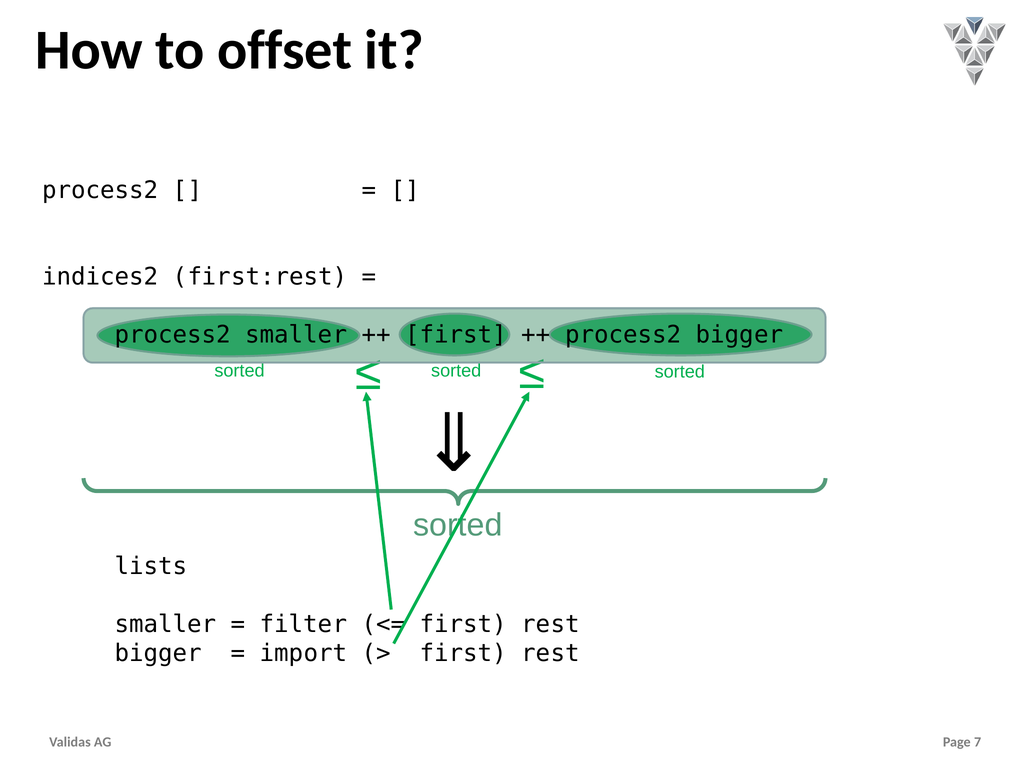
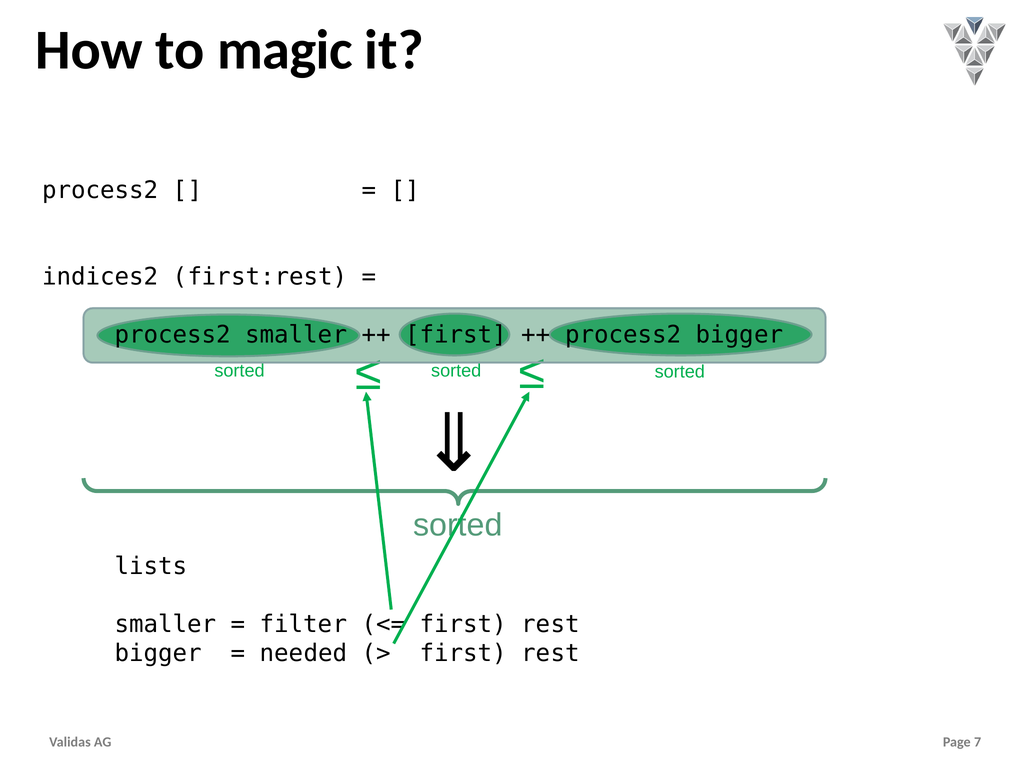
offset: offset -> magic (285, 50)
import: import -> needed (304, 654)
